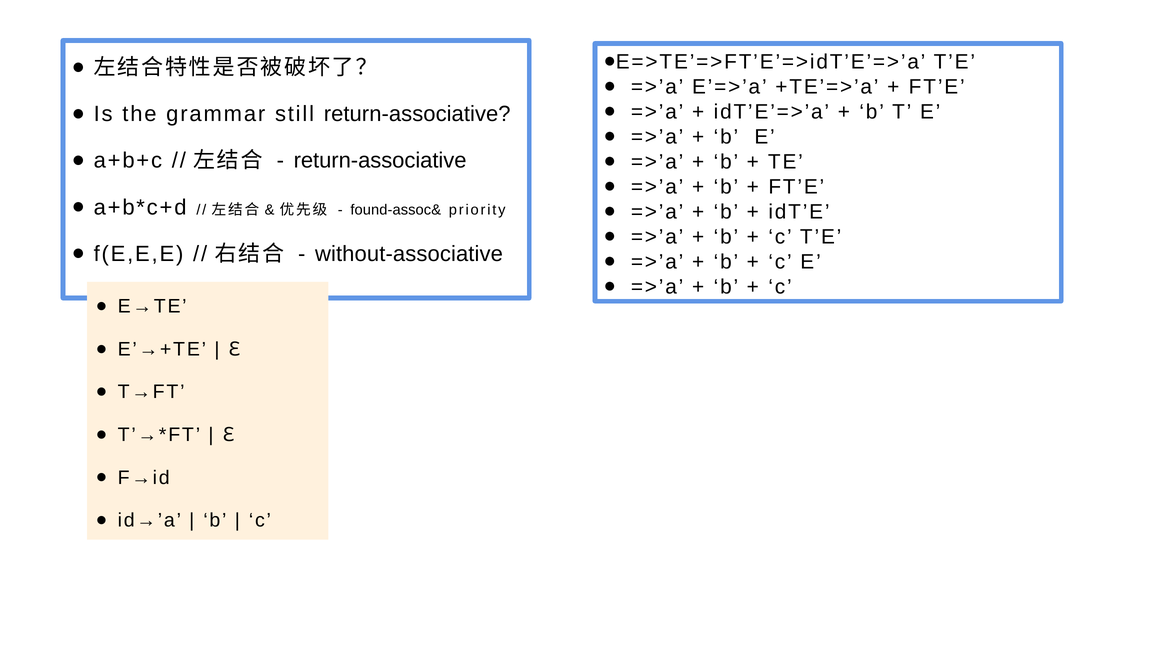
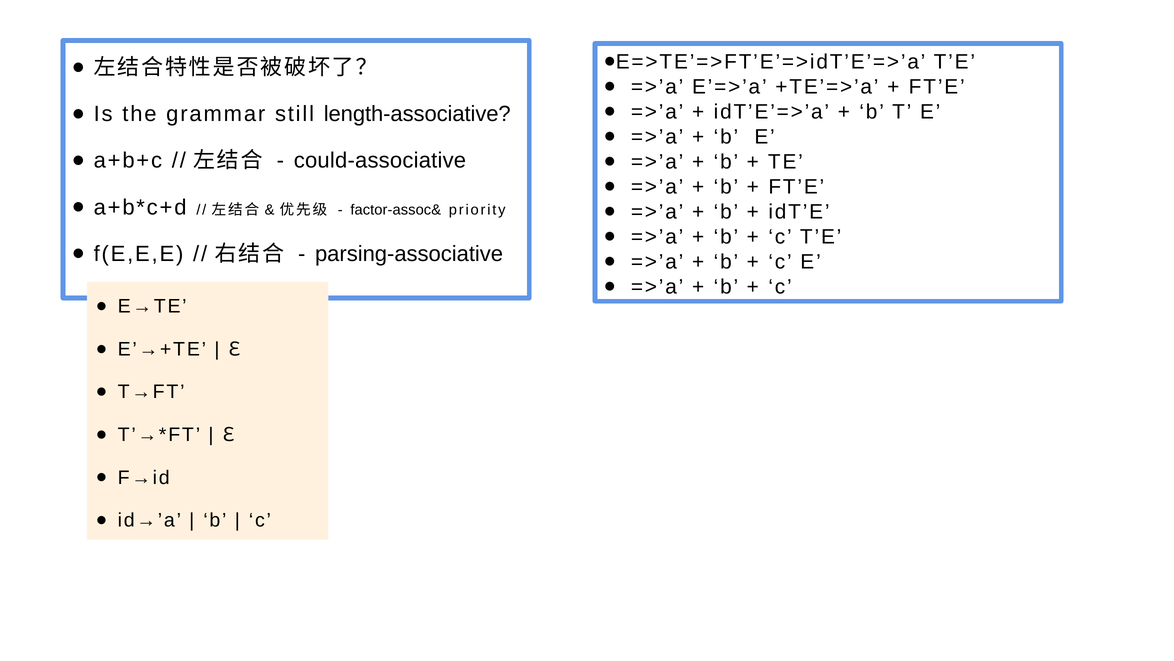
still return-associative: return-associative -> length-associative (417, 114)
return-associative: return-associative -> could-associative (380, 161)
found-assoc&: found-assoc& -> factor-assoc& (396, 210)
without-associative: without-associative -> parsing-associative (409, 254)
